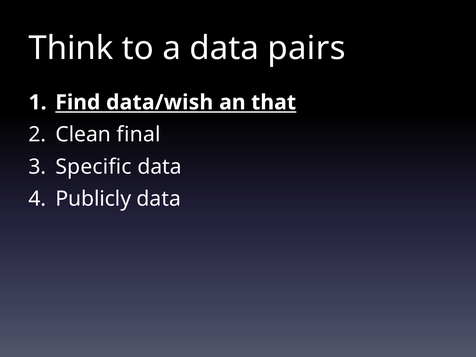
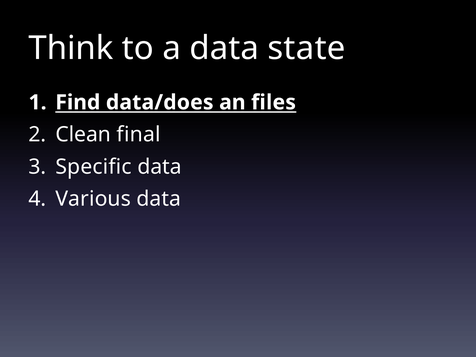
pairs: pairs -> state (307, 48)
data/wish: data/wish -> data/does (160, 102)
that: that -> files (274, 102)
Publicly: Publicly -> Various (93, 199)
